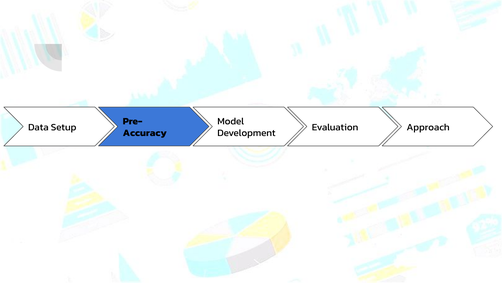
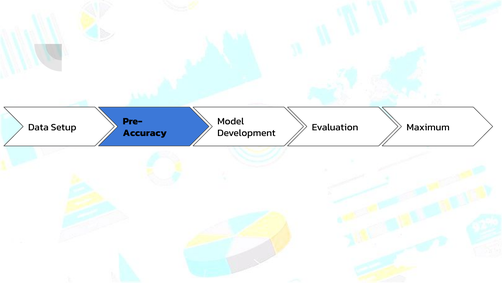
Approach: Approach -> Maximum (428, 127)
